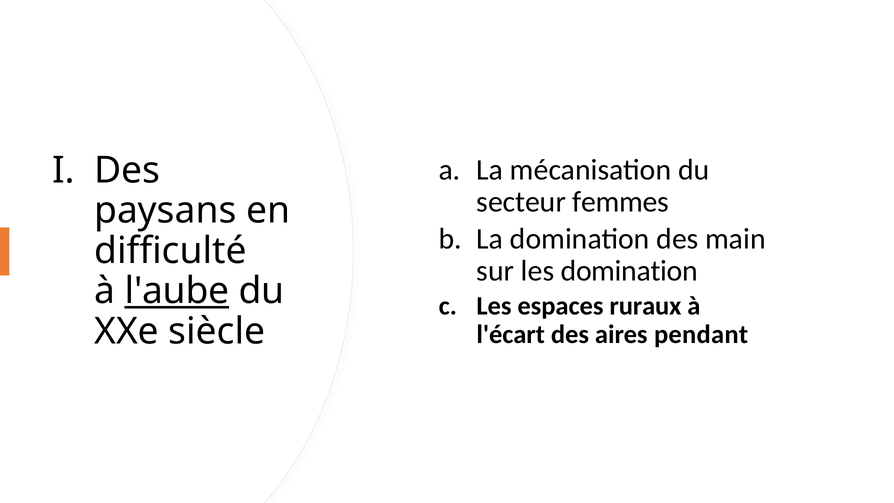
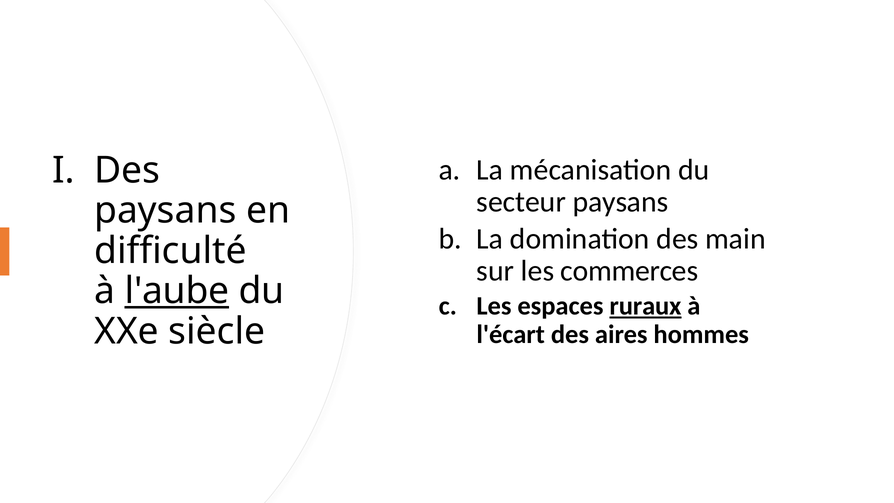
secteur femmes: femmes -> paysans (620, 202)
les domination: domination -> commerces (629, 271)
ruraux underline: none -> present (645, 306)
pendant: pendant -> hommes (701, 335)
